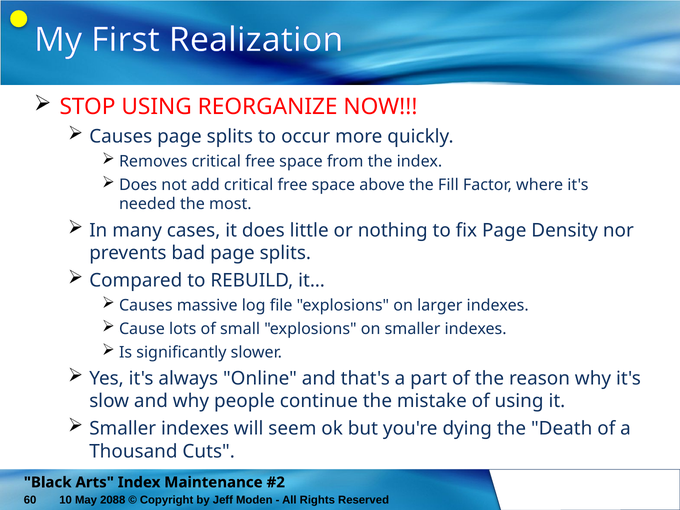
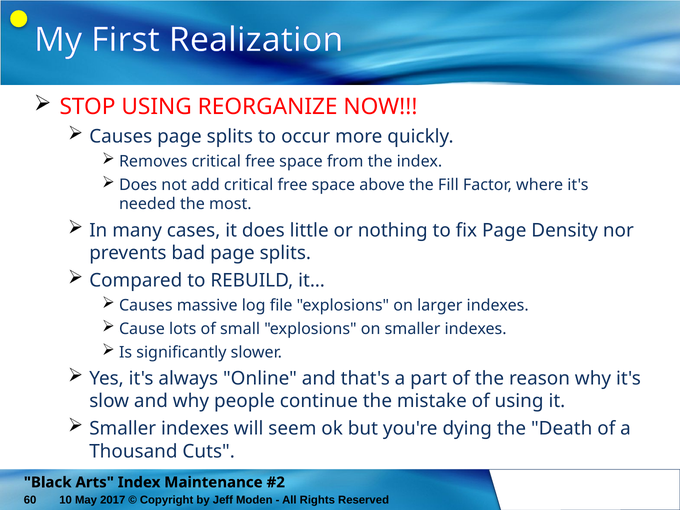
2088: 2088 -> 2017 (113, 500)
